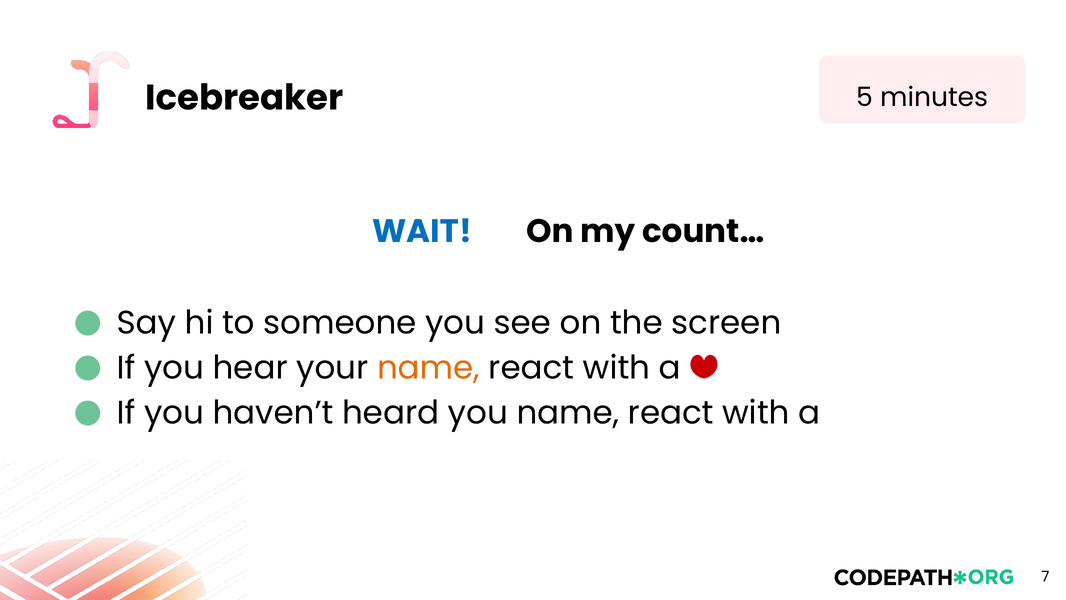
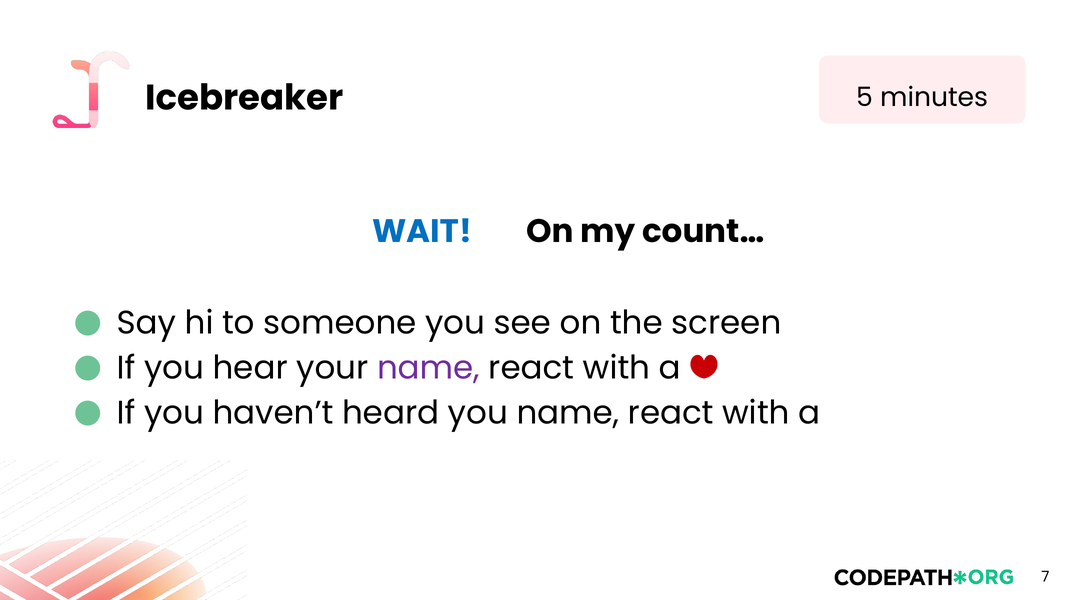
name colour: orange -> purple (428, 368)
